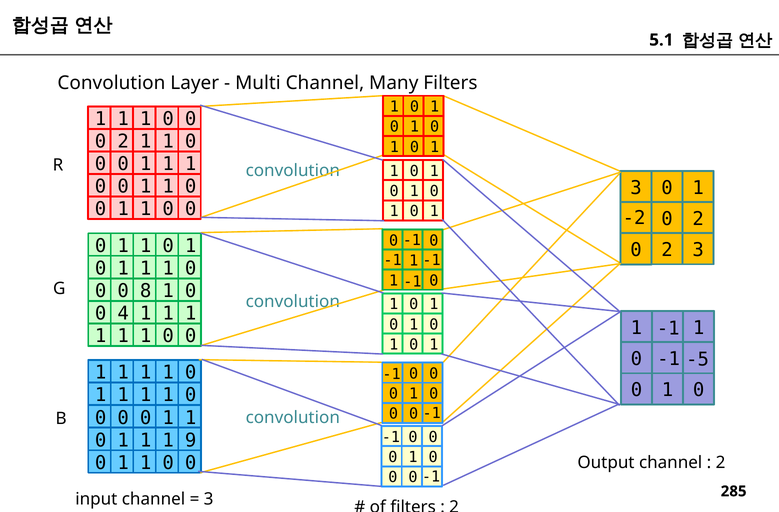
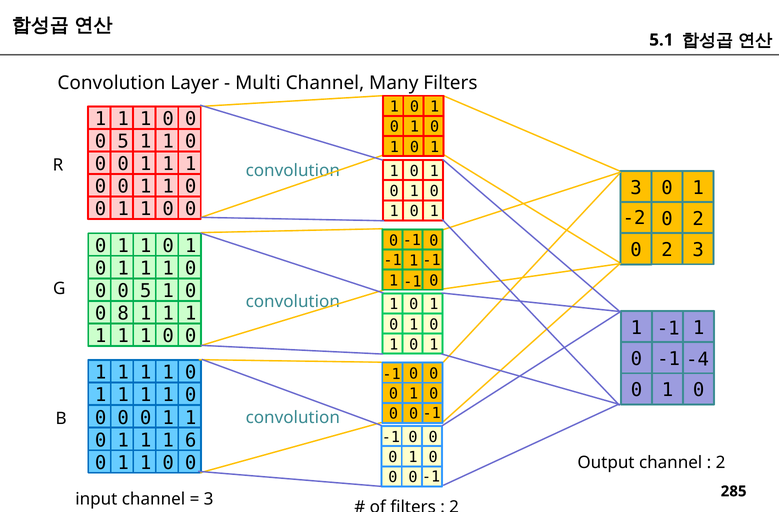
2: 2 -> 5 (123, 141)
8: 8 -> 5 (146, 291)
4: 4 -> 8 (123, 313)
-5: -5 -> -4 (698, 359)
9: 9 -> 6 (191, 440)
